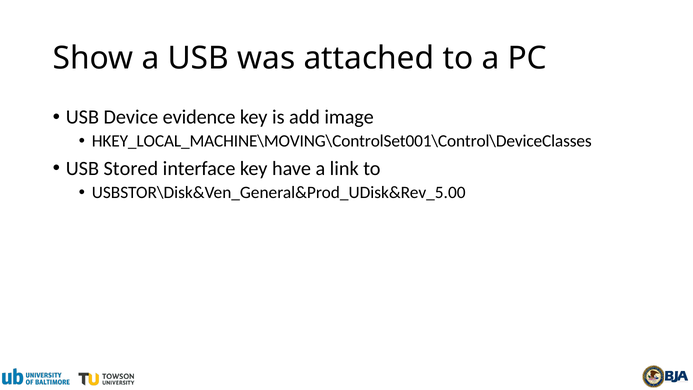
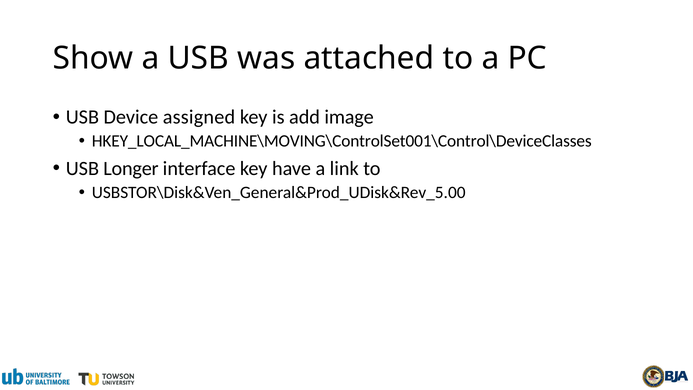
evidence: evidence -> assigned (199, 117)
Stored: Stored -> Longer (131, 169)
